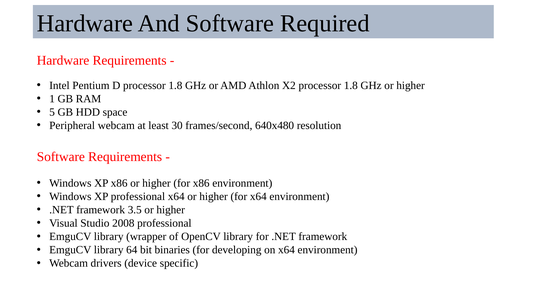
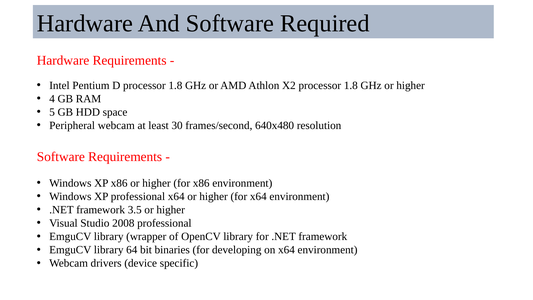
1: 1 -> 4 (52, 99)
